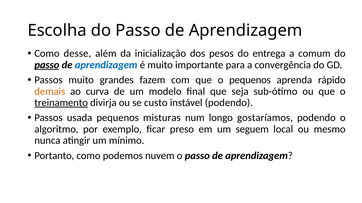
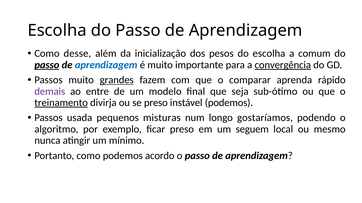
do entrega: entrega -> escolha (269, 54)
convergência underline: none -> present (283, 65)
grandes underline: none -> present (117, 80)
o pequenos: pequenos -> comparar (250, 80)
demais colour: orange -> purple (50, 92)
curva: curva -> entre (97, 92)
se custo: custo -> preso (156, 103)
instável podendo: podendo -> podemos (229, 103)
nuvem: nuvem -> acordo (160, 156)
